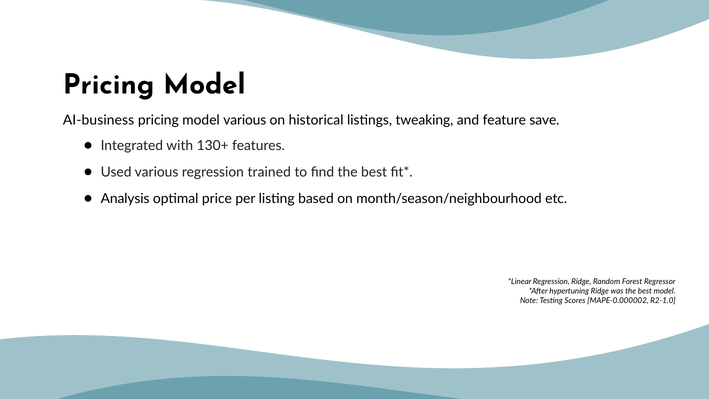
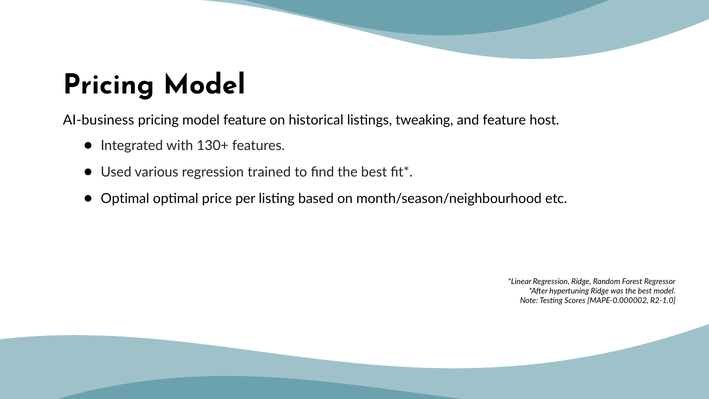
model various: various -> feature (245, 120)
save: save -> host (544, 120)
Analysis: Analysis -> Optimal (125, 198)
